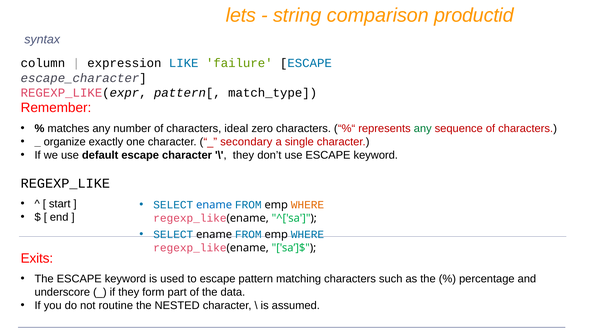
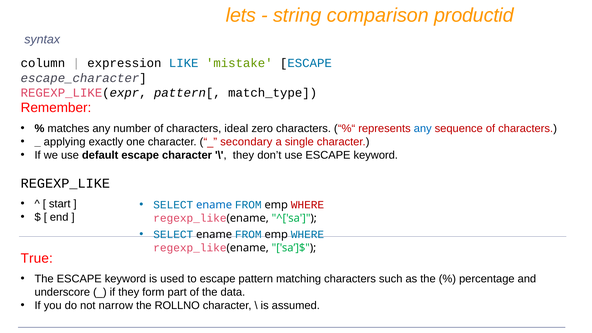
failure: failure -> mistake (239, 63)
any colour: green -> blue (423, 128)
organize: organize -> applying (65, 142)
WHERE colour: orange -> red (308, 205)
Exits: Exits -> True (37, 258)
routine: routine -> narrow (116, 305)
NESTED: NESTED -> ROLLNO (177, 305)
